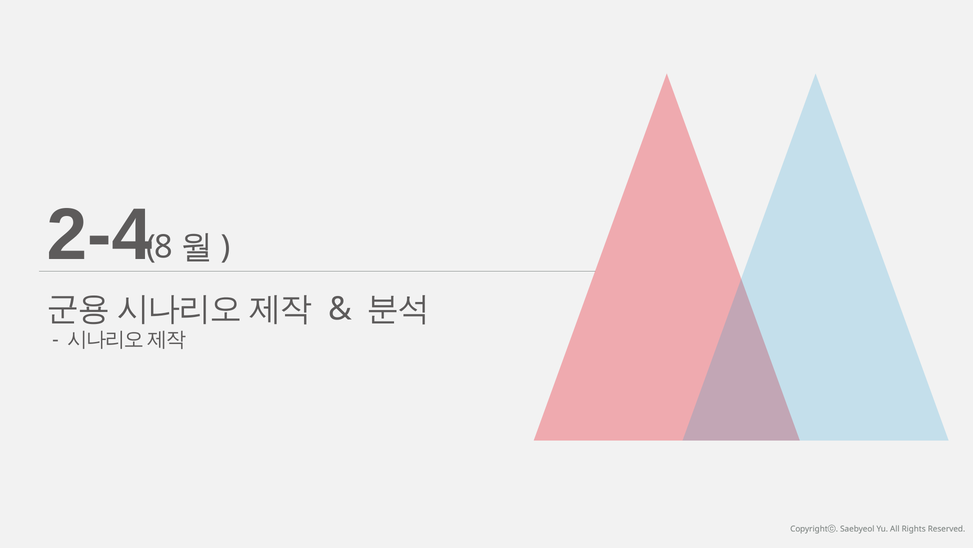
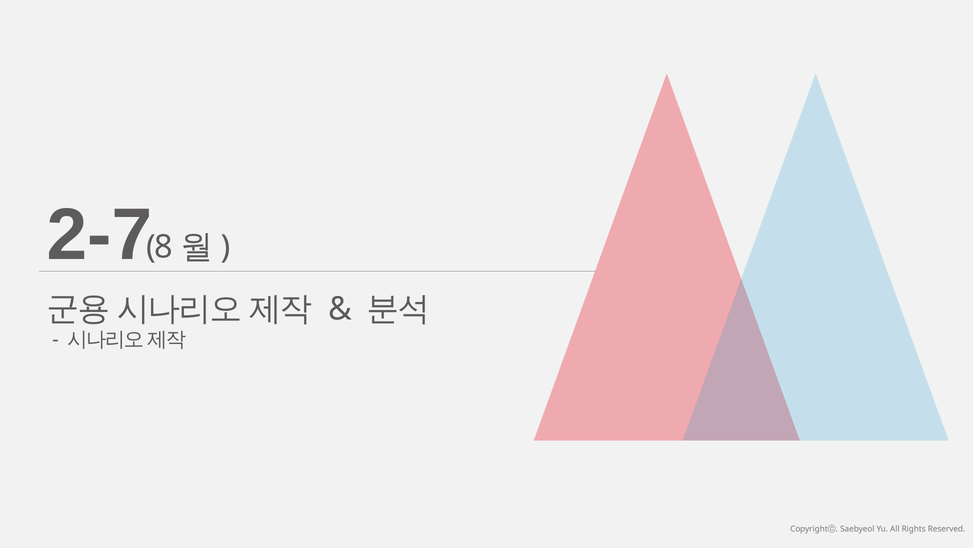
2-4: 2-4 -> 2-7 (100, 235)
